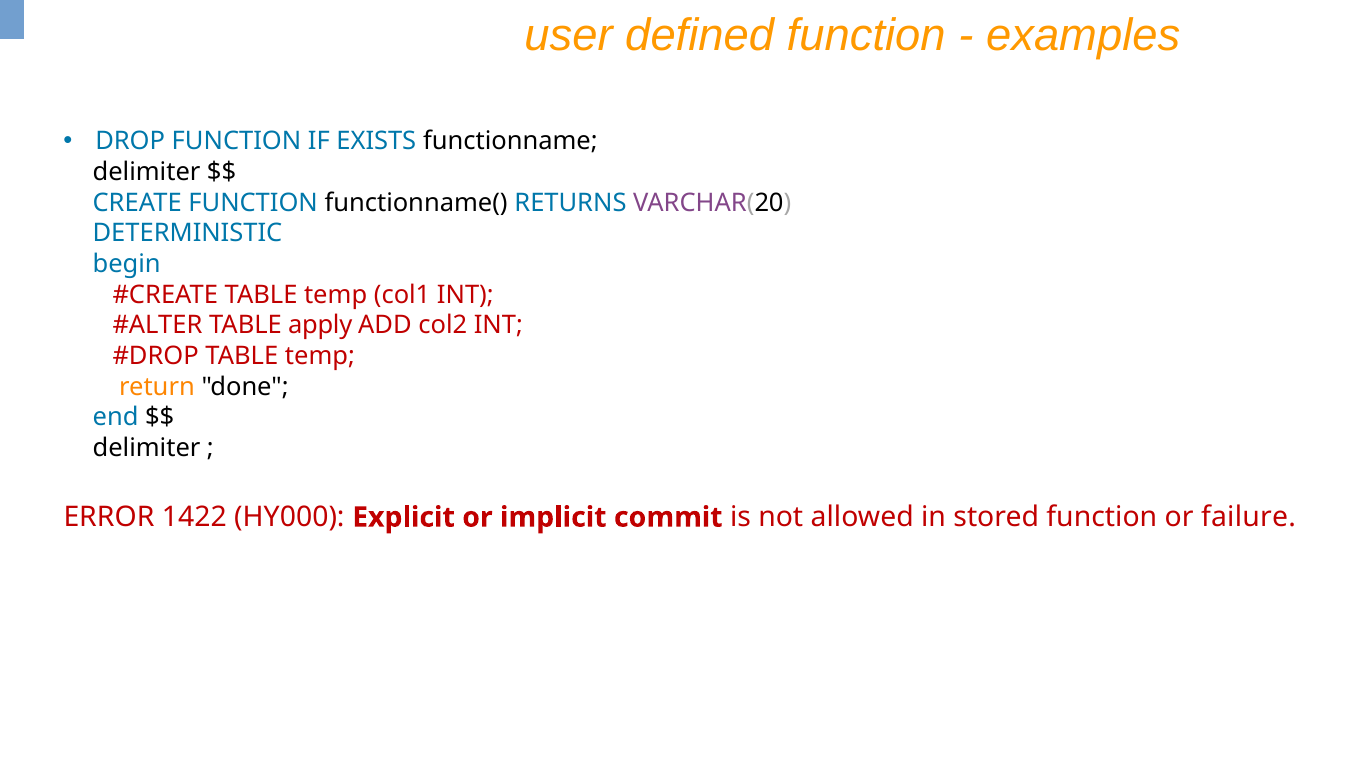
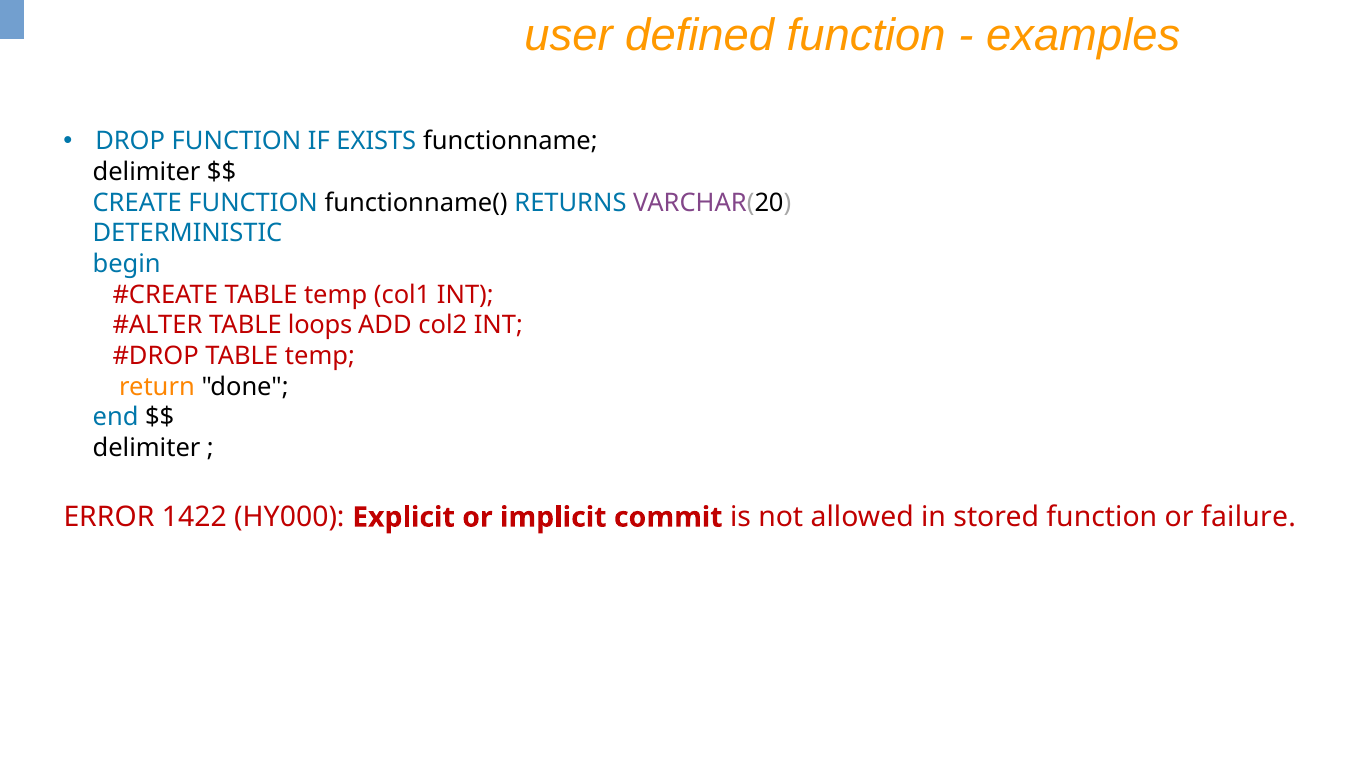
apply: apply -> loops (320, 325)
